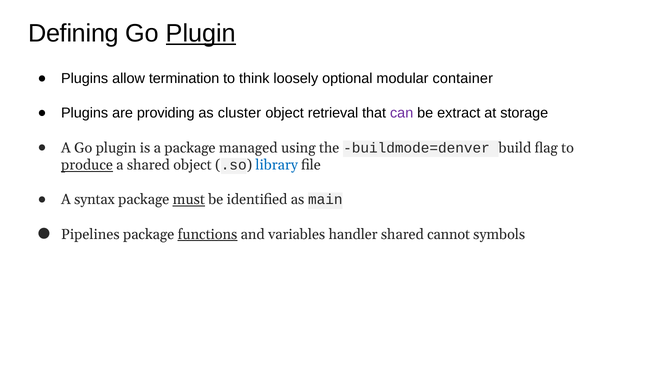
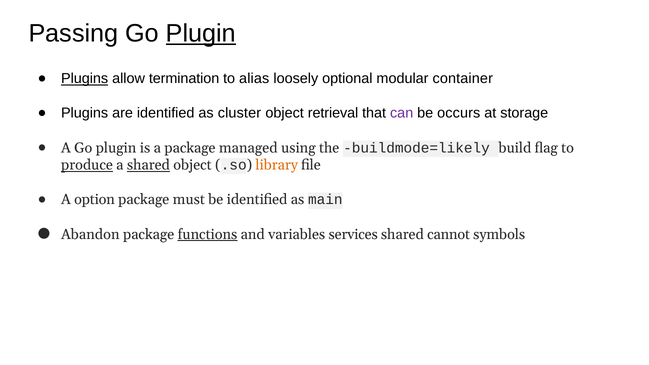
Defining: Defining -> Passing (73, 33)
Plugins underline: none -> present (85, 79)
think: think -> alias (254, 79)
are providing: providing -> identified (166, 113)
extract: extract -> occurs (459, 113)
buildmode=denver: buildmode=denver -> buildmode=likely (417, 148)
shared underline: none -> present (148, 165)
library colour: blue -> orange (277, 165)
syntax: syntax -> option (94, 200)
must underline: present -> none (189, 200)
Pipelines: Pipelines -> Abandon (90, 234)
handler: handler -> services (353, 234)
